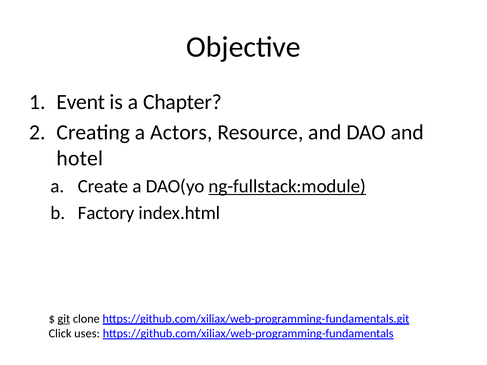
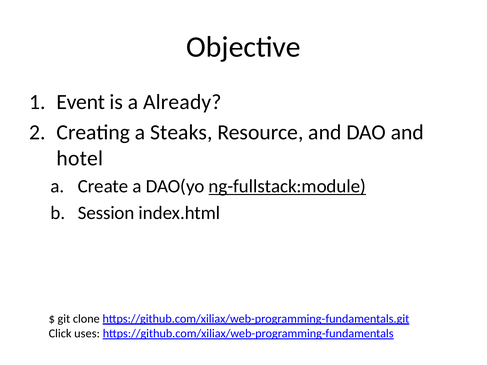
Chapter: Chapter -> Already (182, 102)
Actors: Actors -> Steaks (181, 133)
Factory: Factory -> Session (106, 213)
git underline: present -> none (64, 319)
